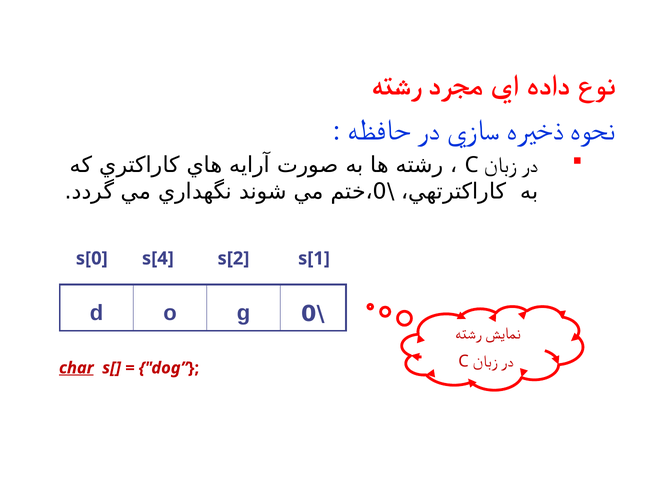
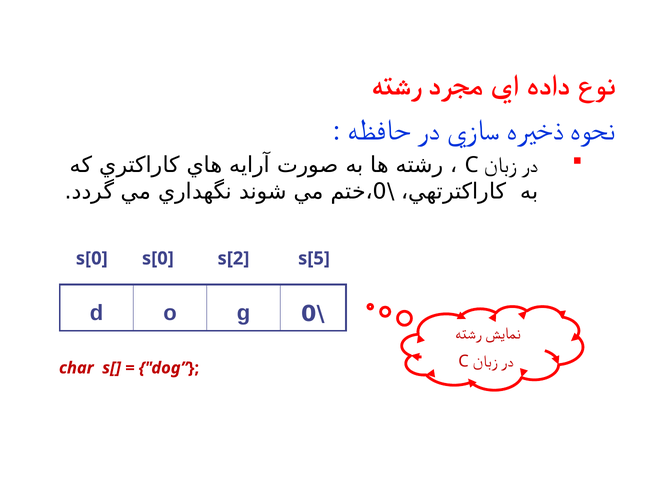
s[0 s[4: s[4 -> s[0 (158, 258)
s[1: s[1 -> s[5 (314, 258)
char underline: present -> none (76, 368)
